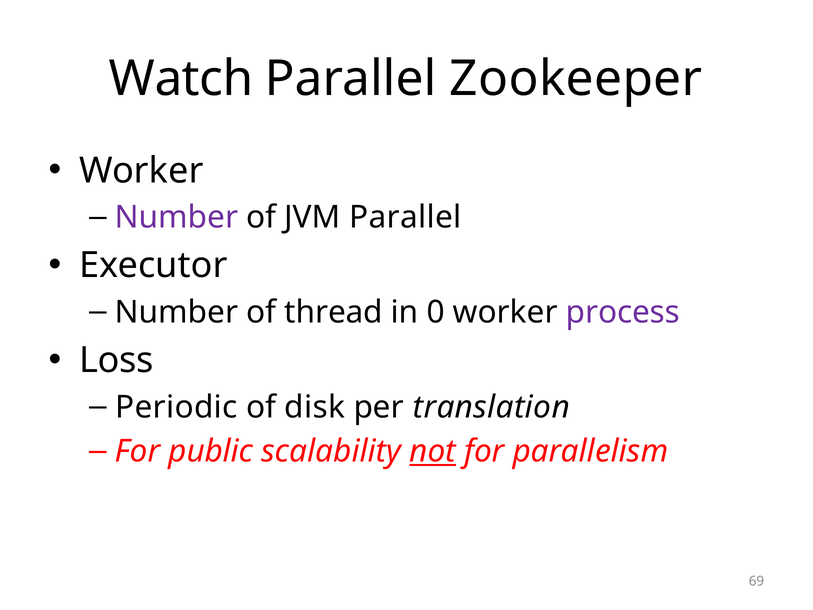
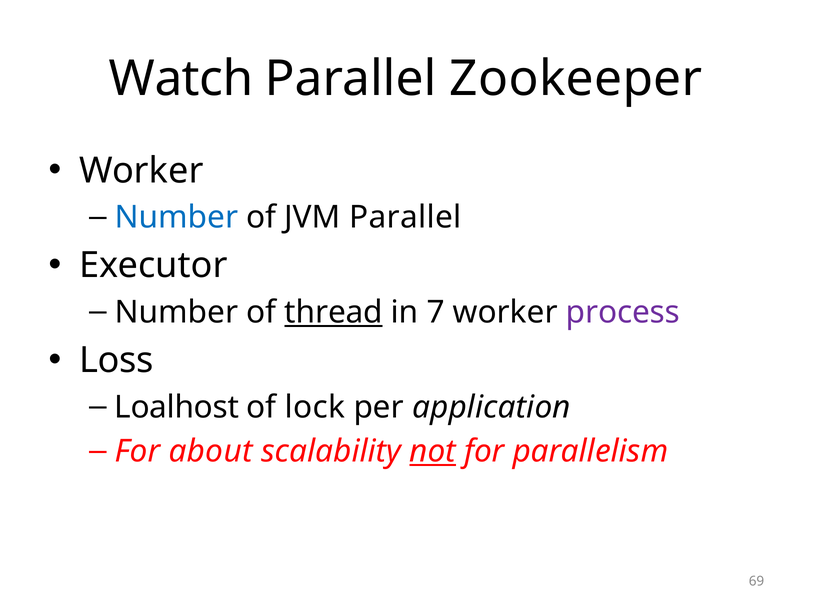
Number colour: purple -> blue (176, 217)
thread underline: none -> present (334, 312)
0: 0 -> 7 (436, 312)
Periodic: Periodic -> Loalhost (177, 407)
disk: disk -> lock (315, 407)
translation: translation -> application (491, 407)
public: public -> about (211, 451)
